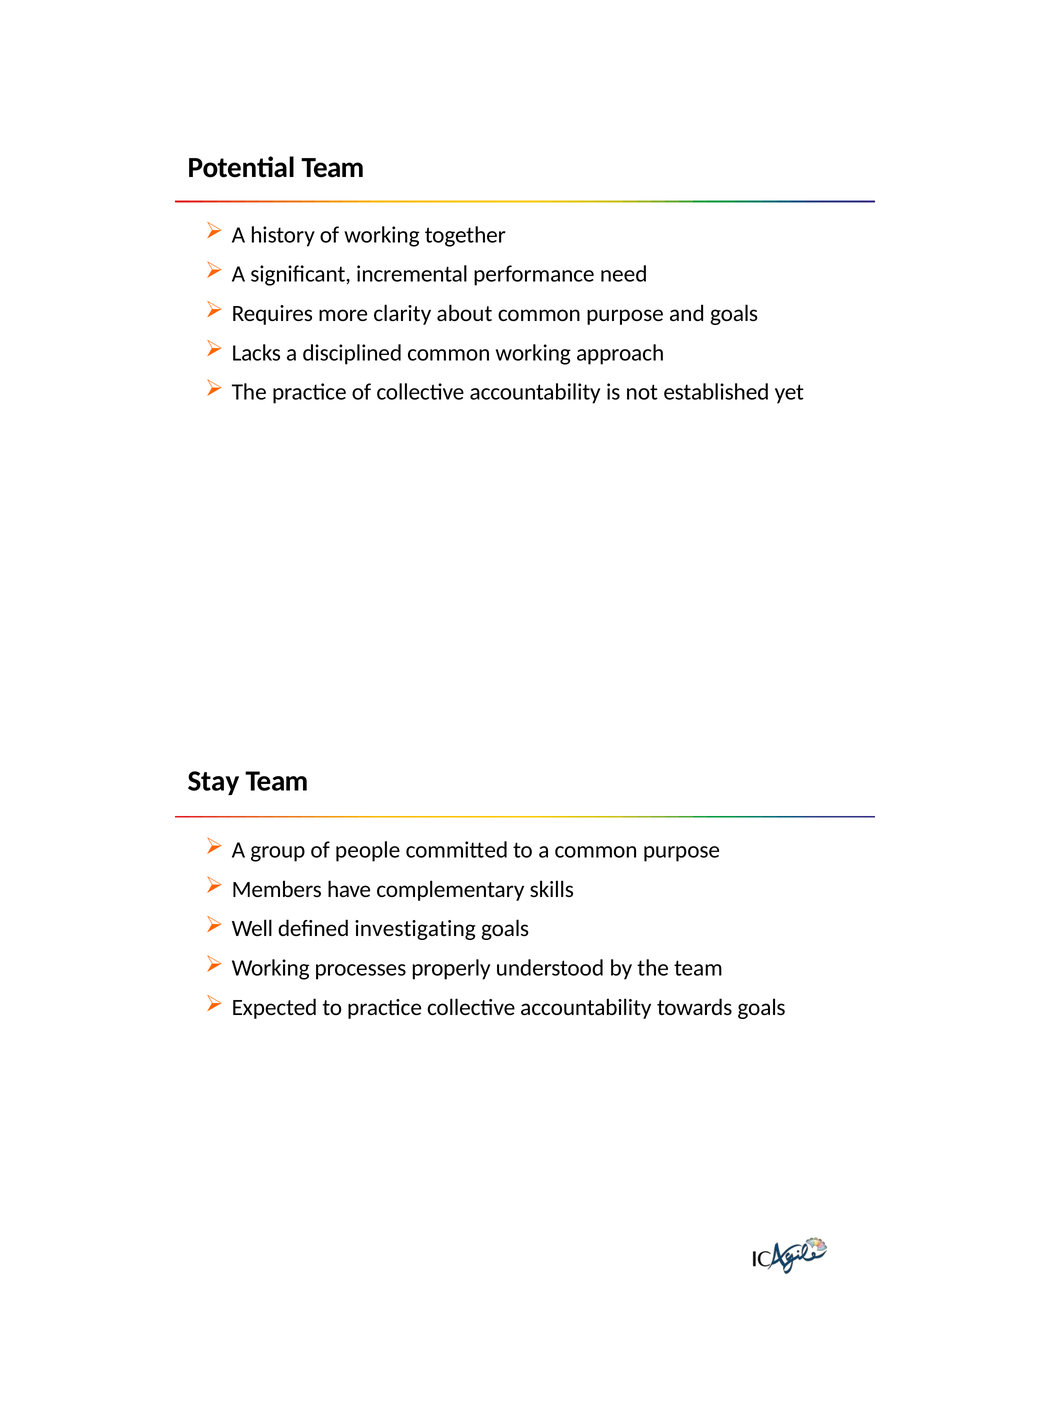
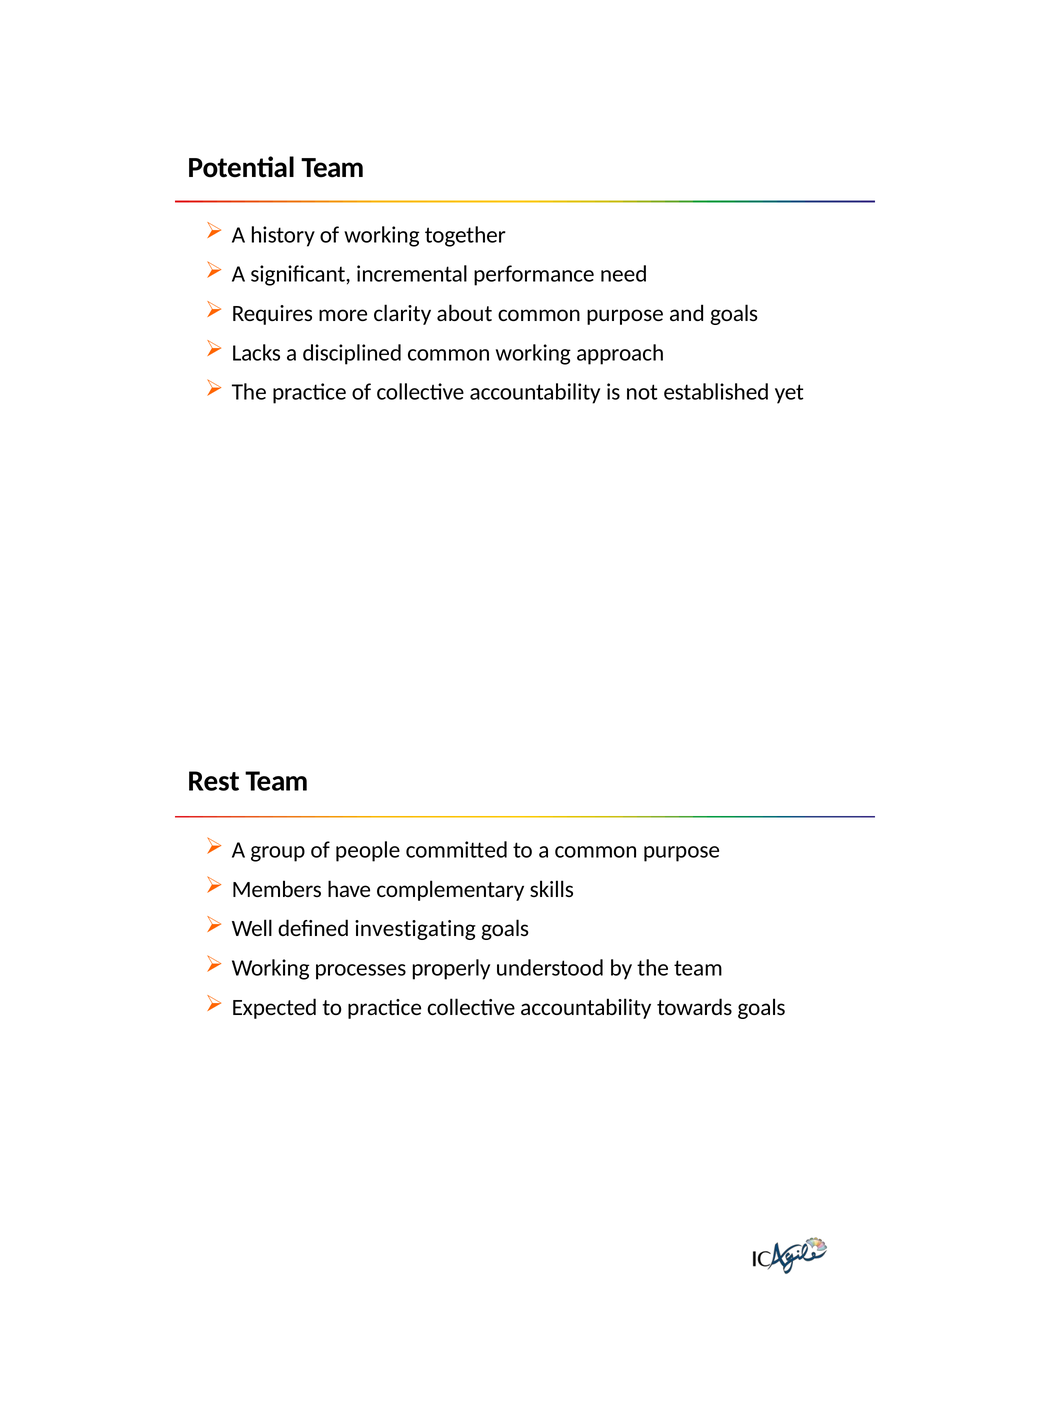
Stay: Stay -> Rest (214, 781)
